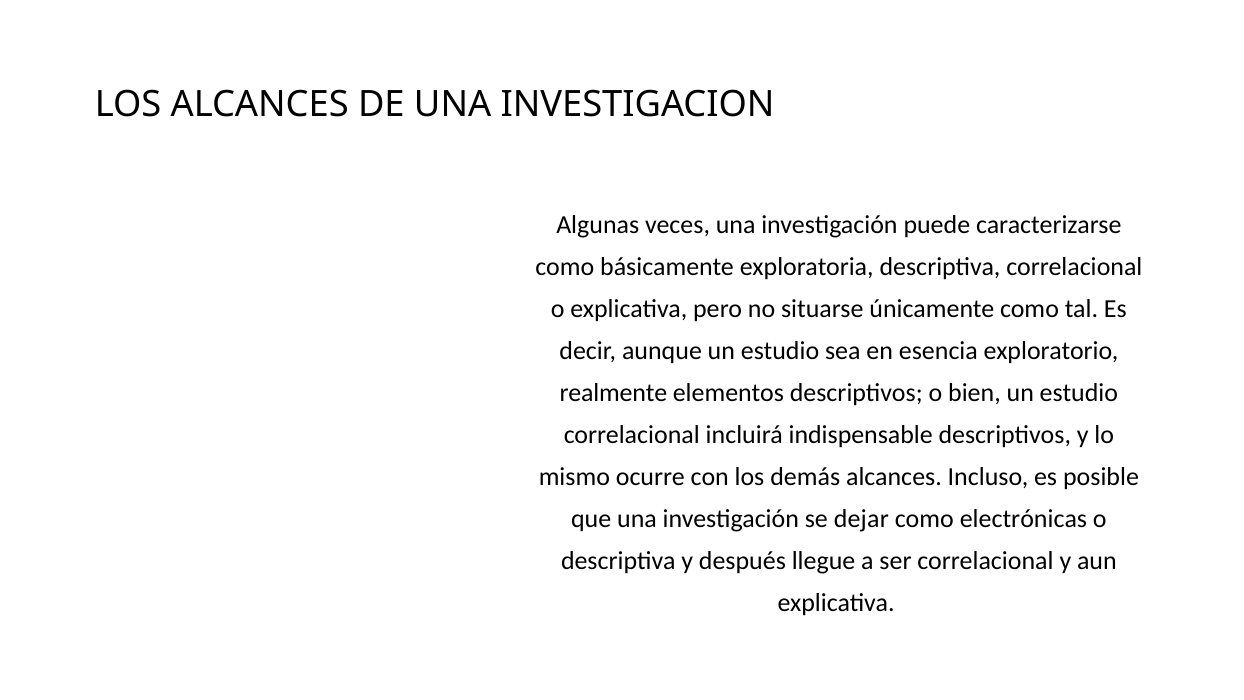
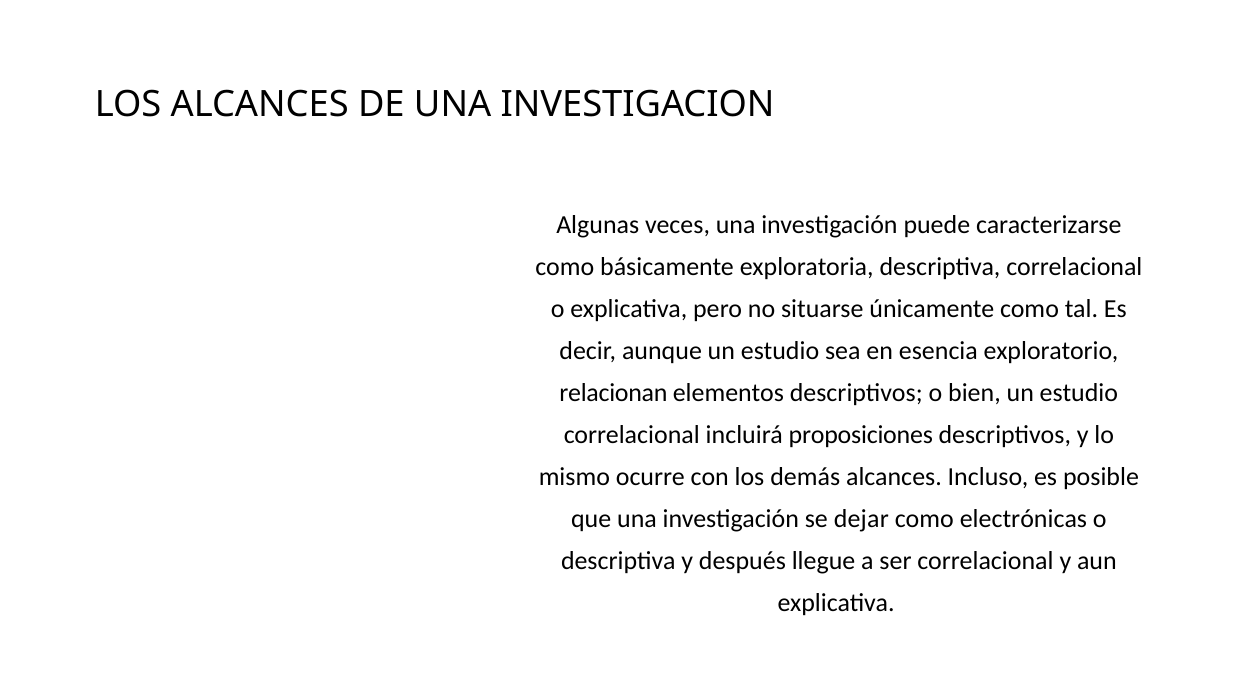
realmente: realmente -> relacionan (613, 393)
indispensable: indispensable -> proposiciones (861, 435)
